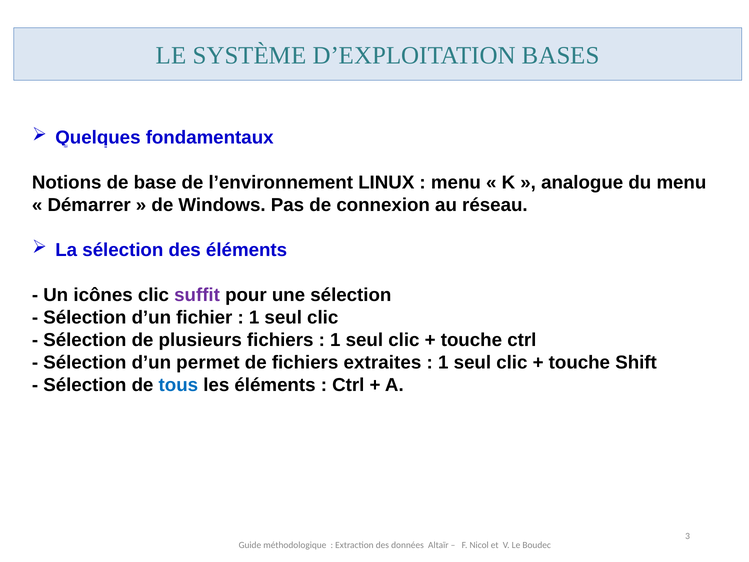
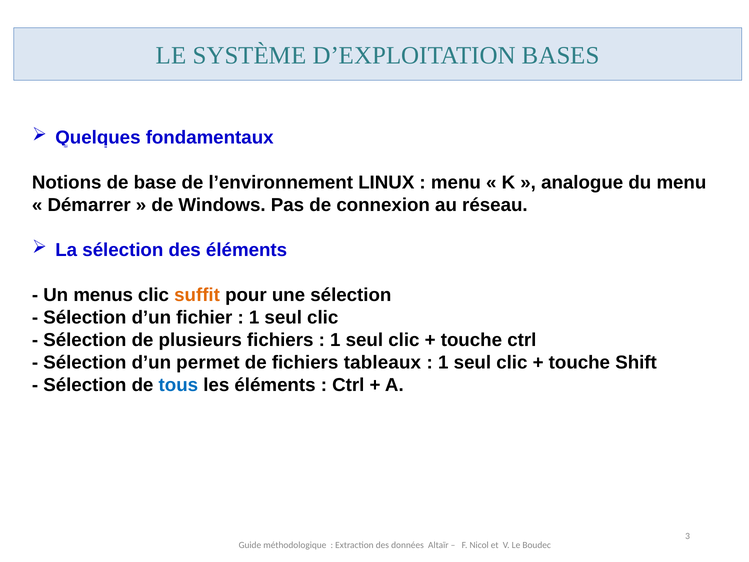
icônes: icônes -> menus (103, 295)
suffit colour: purple -> orange (197, 295)
extraites: extraites -> tableaux (382, 362)
